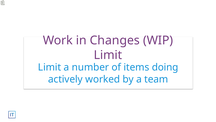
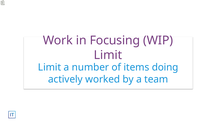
Changes: Changes -> Focusing (115, 40)
